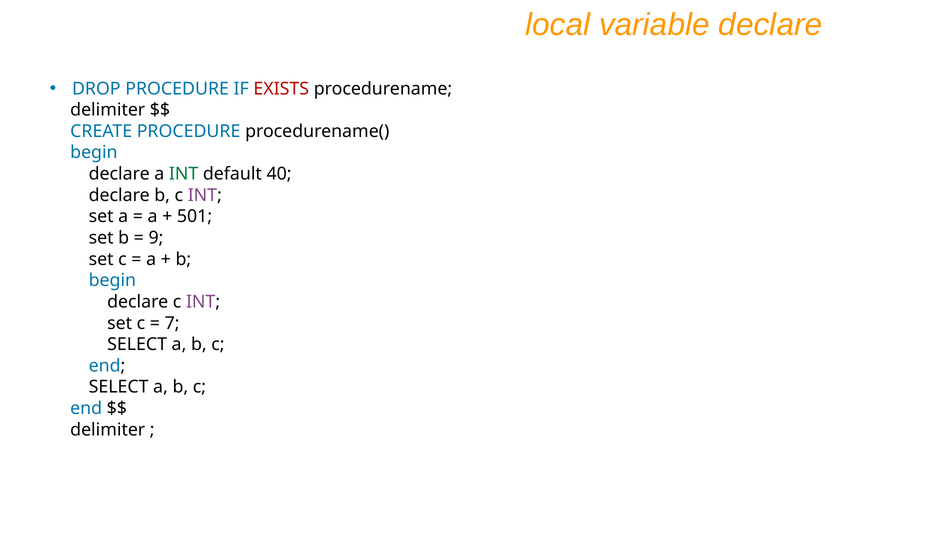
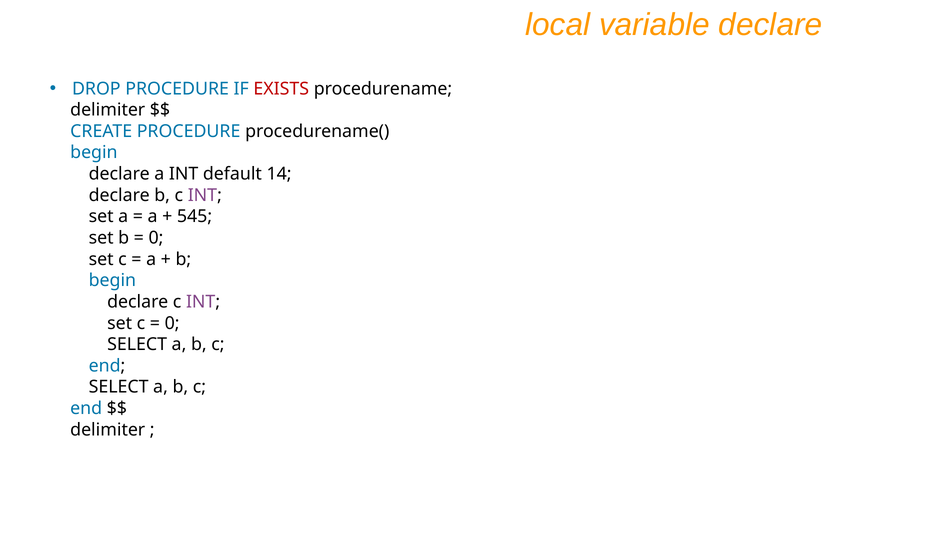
INT colour: green -> black (184, 174)
40: 40 -> 14 (279, 174)
501: 501 -> 545 (195, 217)
9: 9 -> 0 (156, 238)
7: 7 -> 0 (172, 323)
